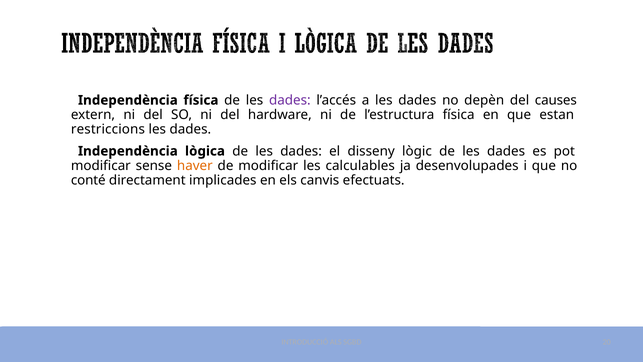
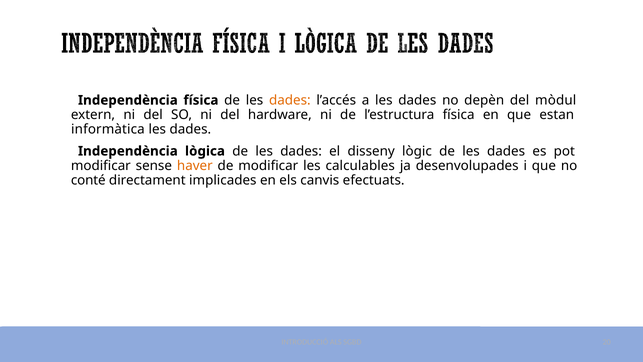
dades colour: purple -> orange (290, 100)
causes: causes -> mòdul (556, 100)
restriccions: restriccions -> informàtica (108, 129)
